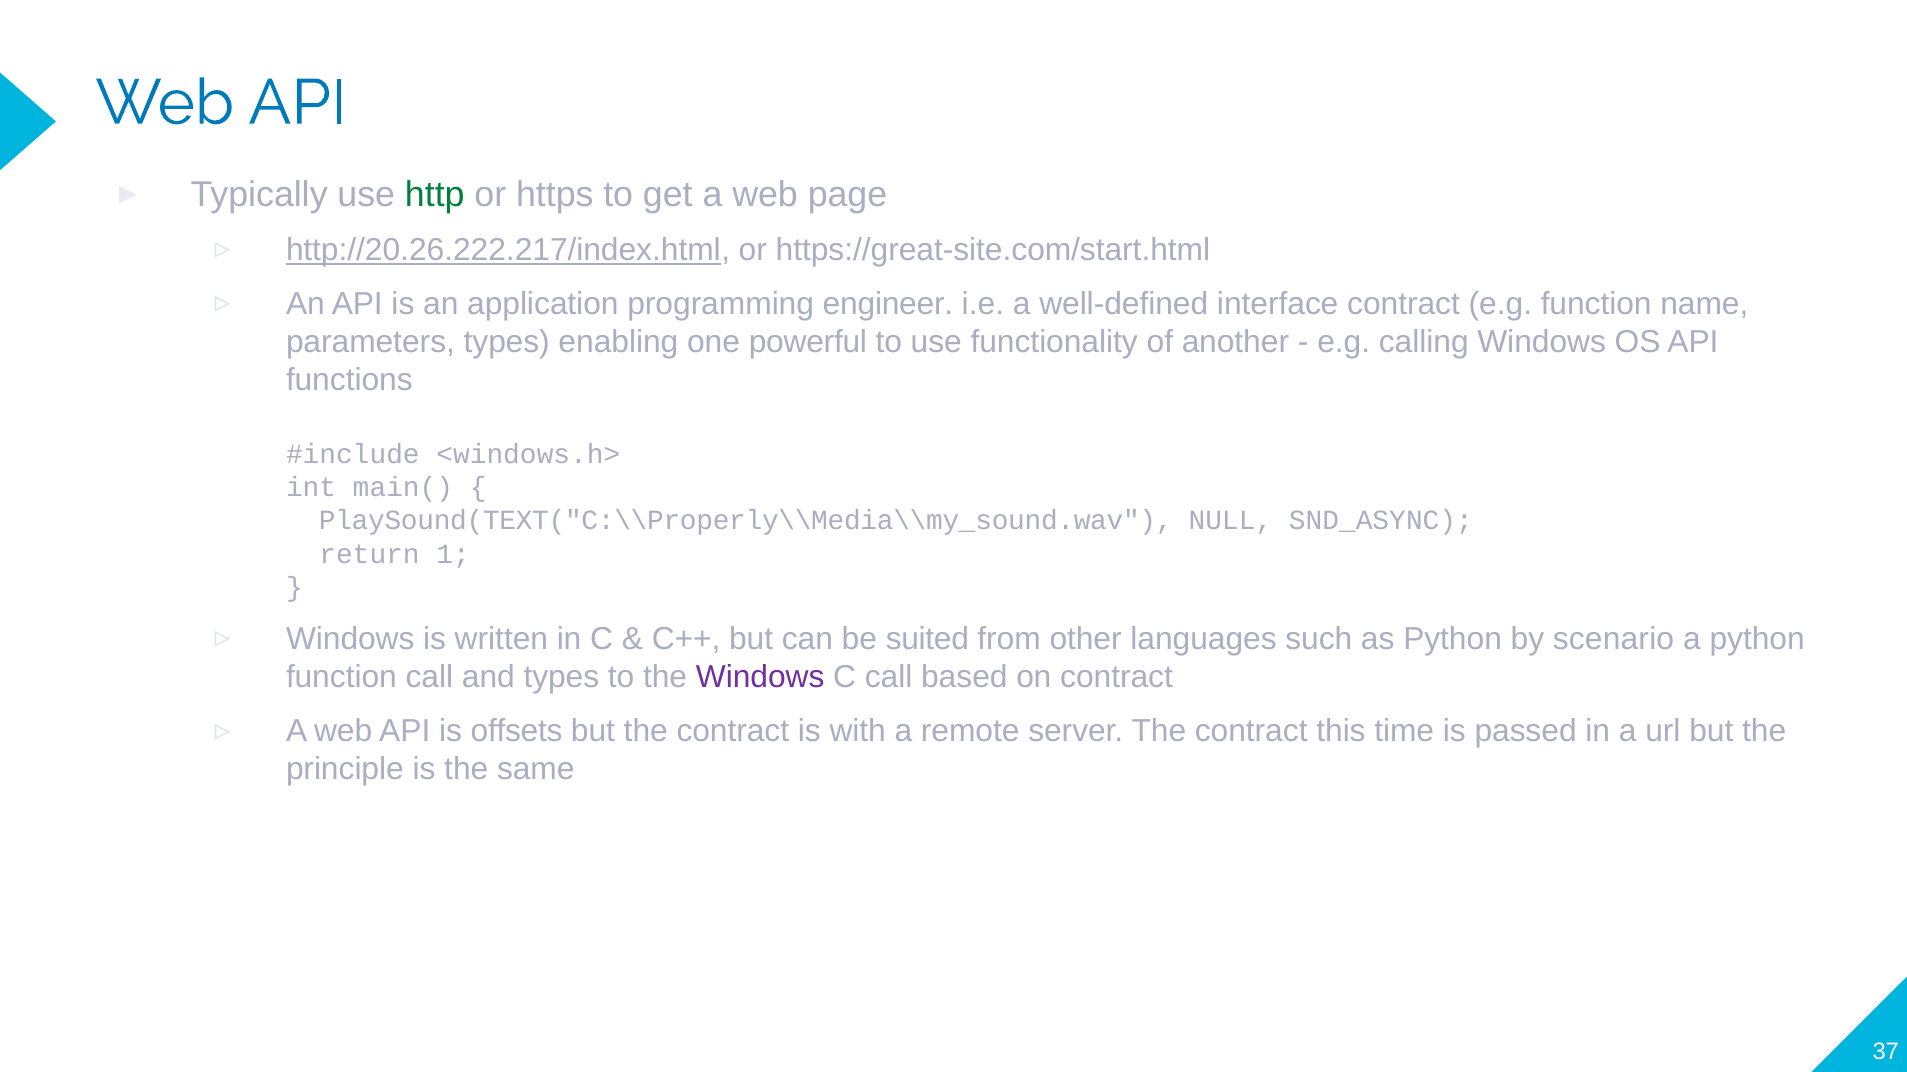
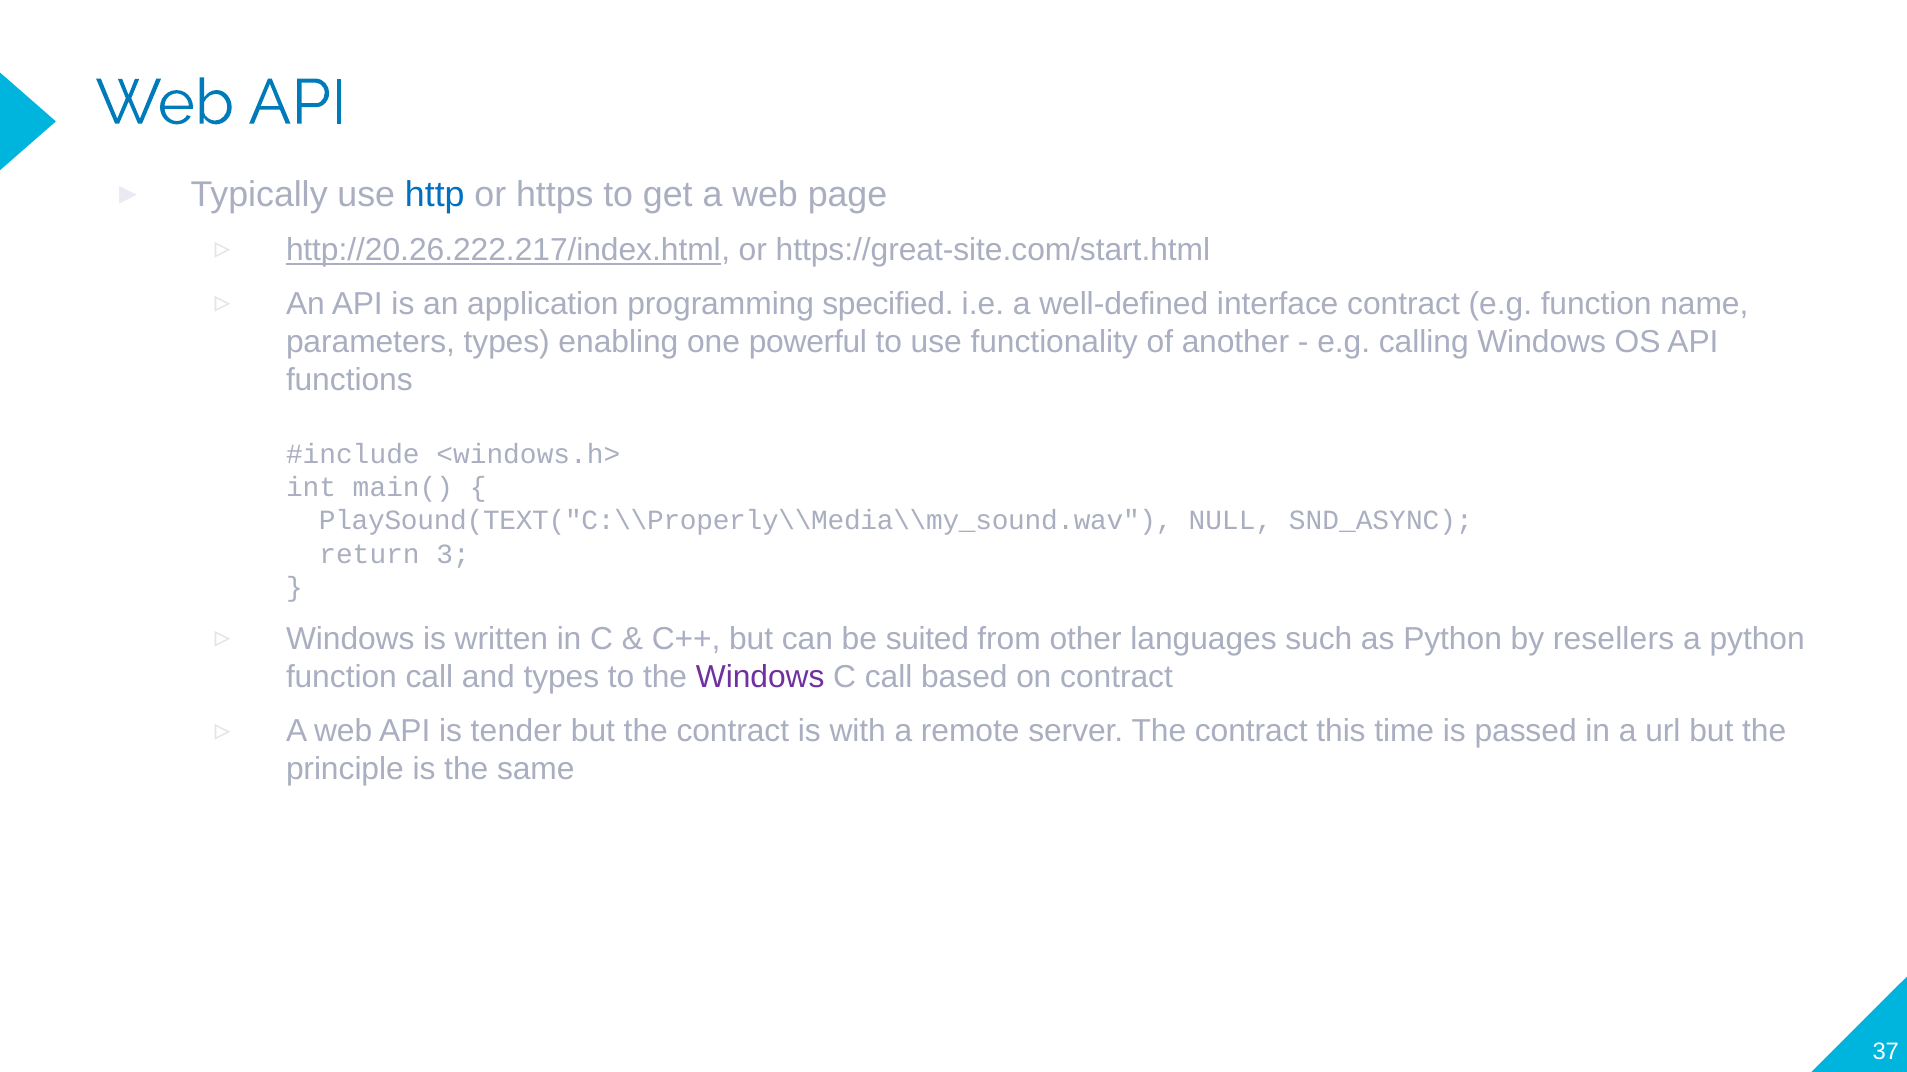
http colour: green -> blue (435, 194)
engineer: engineer -> specified (888, 304)
1: 1 -> 3 (453, 554)
scenario: scenario -> resellers (1613, 640)
offsets: offsets -> tender (516, 732)
